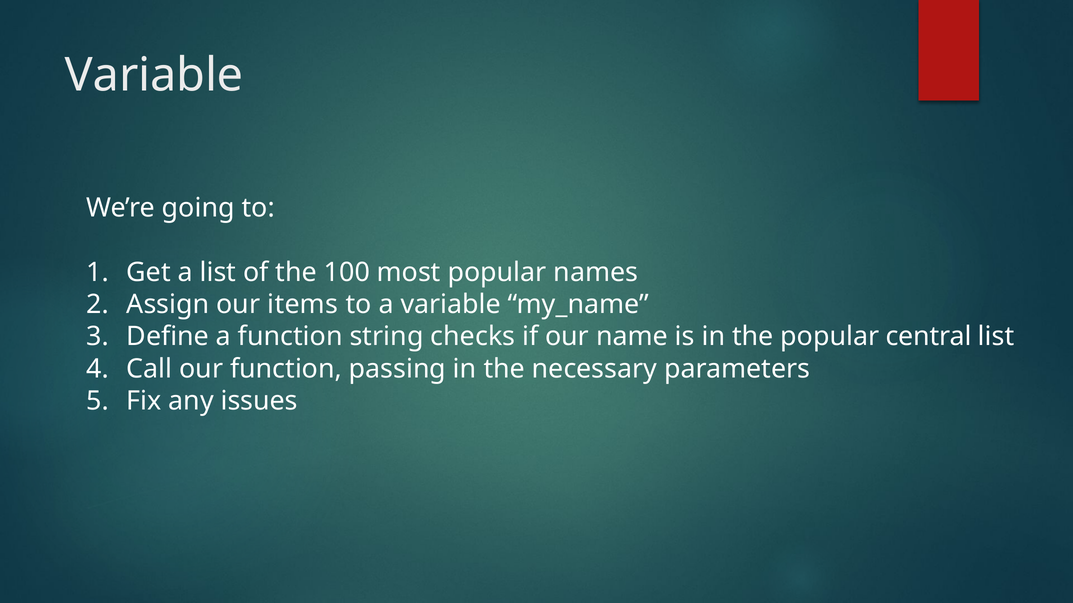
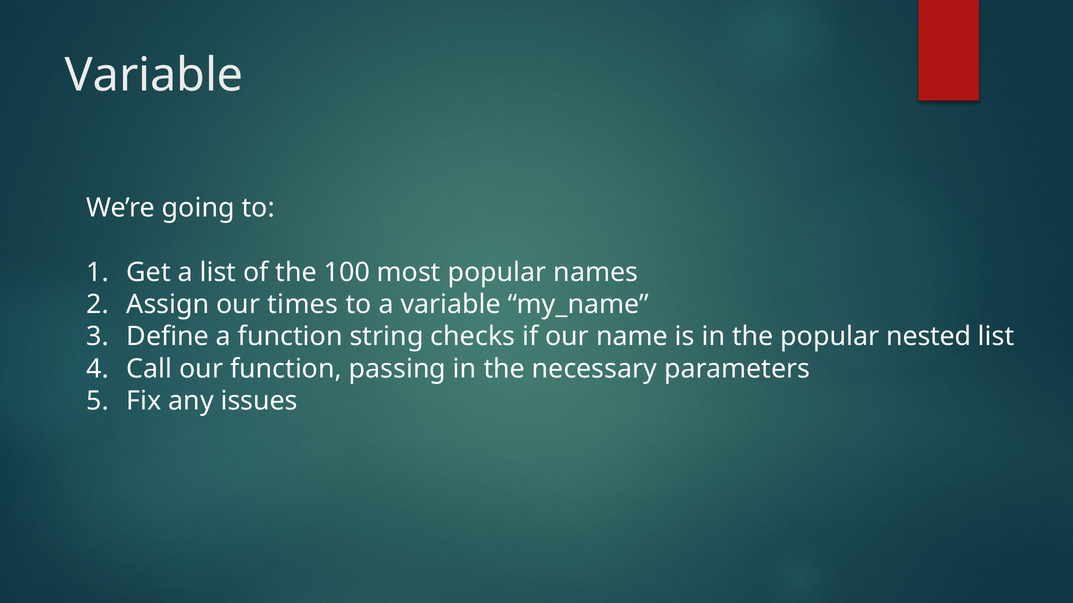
items: items -> times (303, 305)
central: central -> nested (929, 337)
